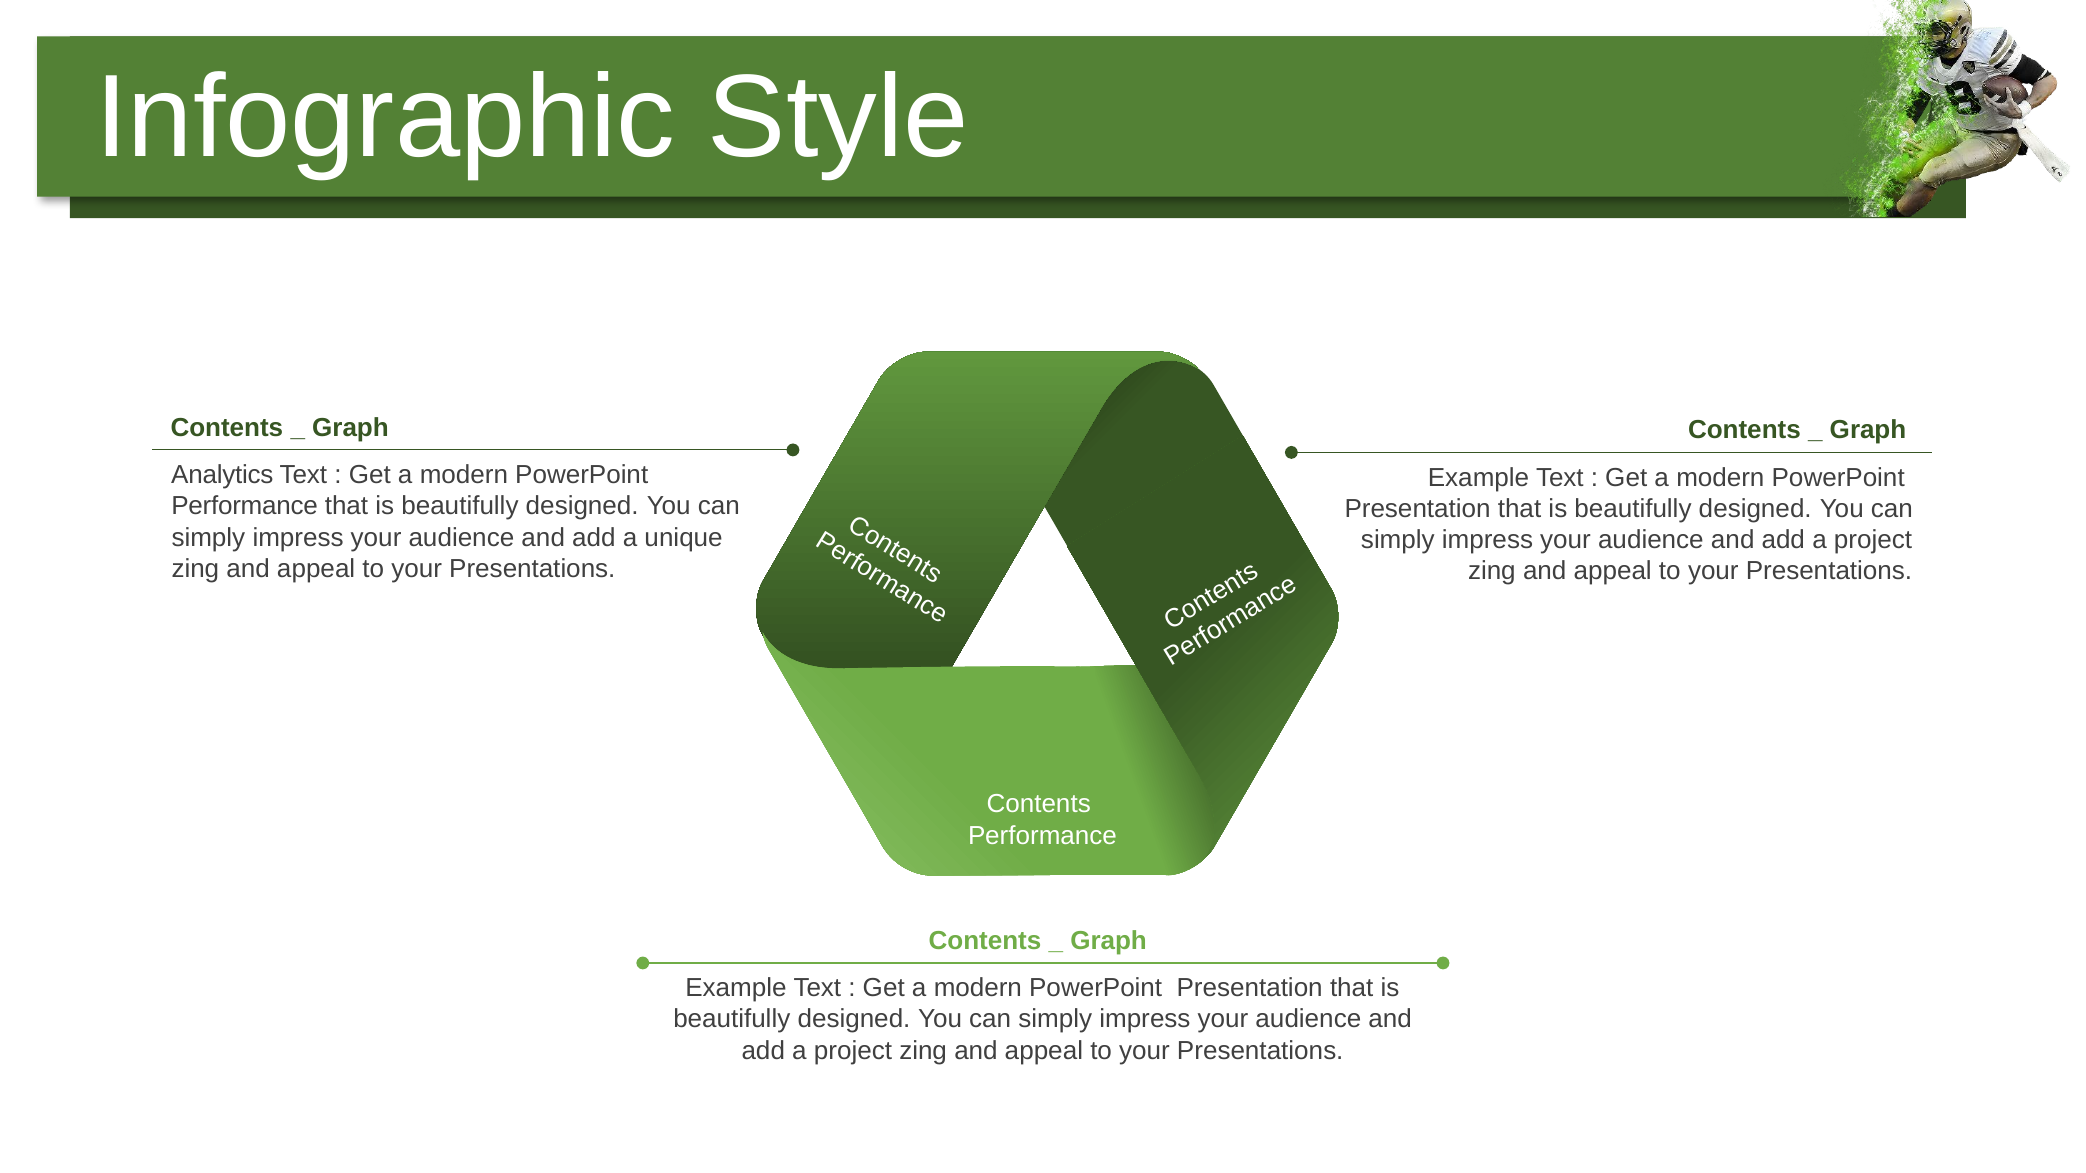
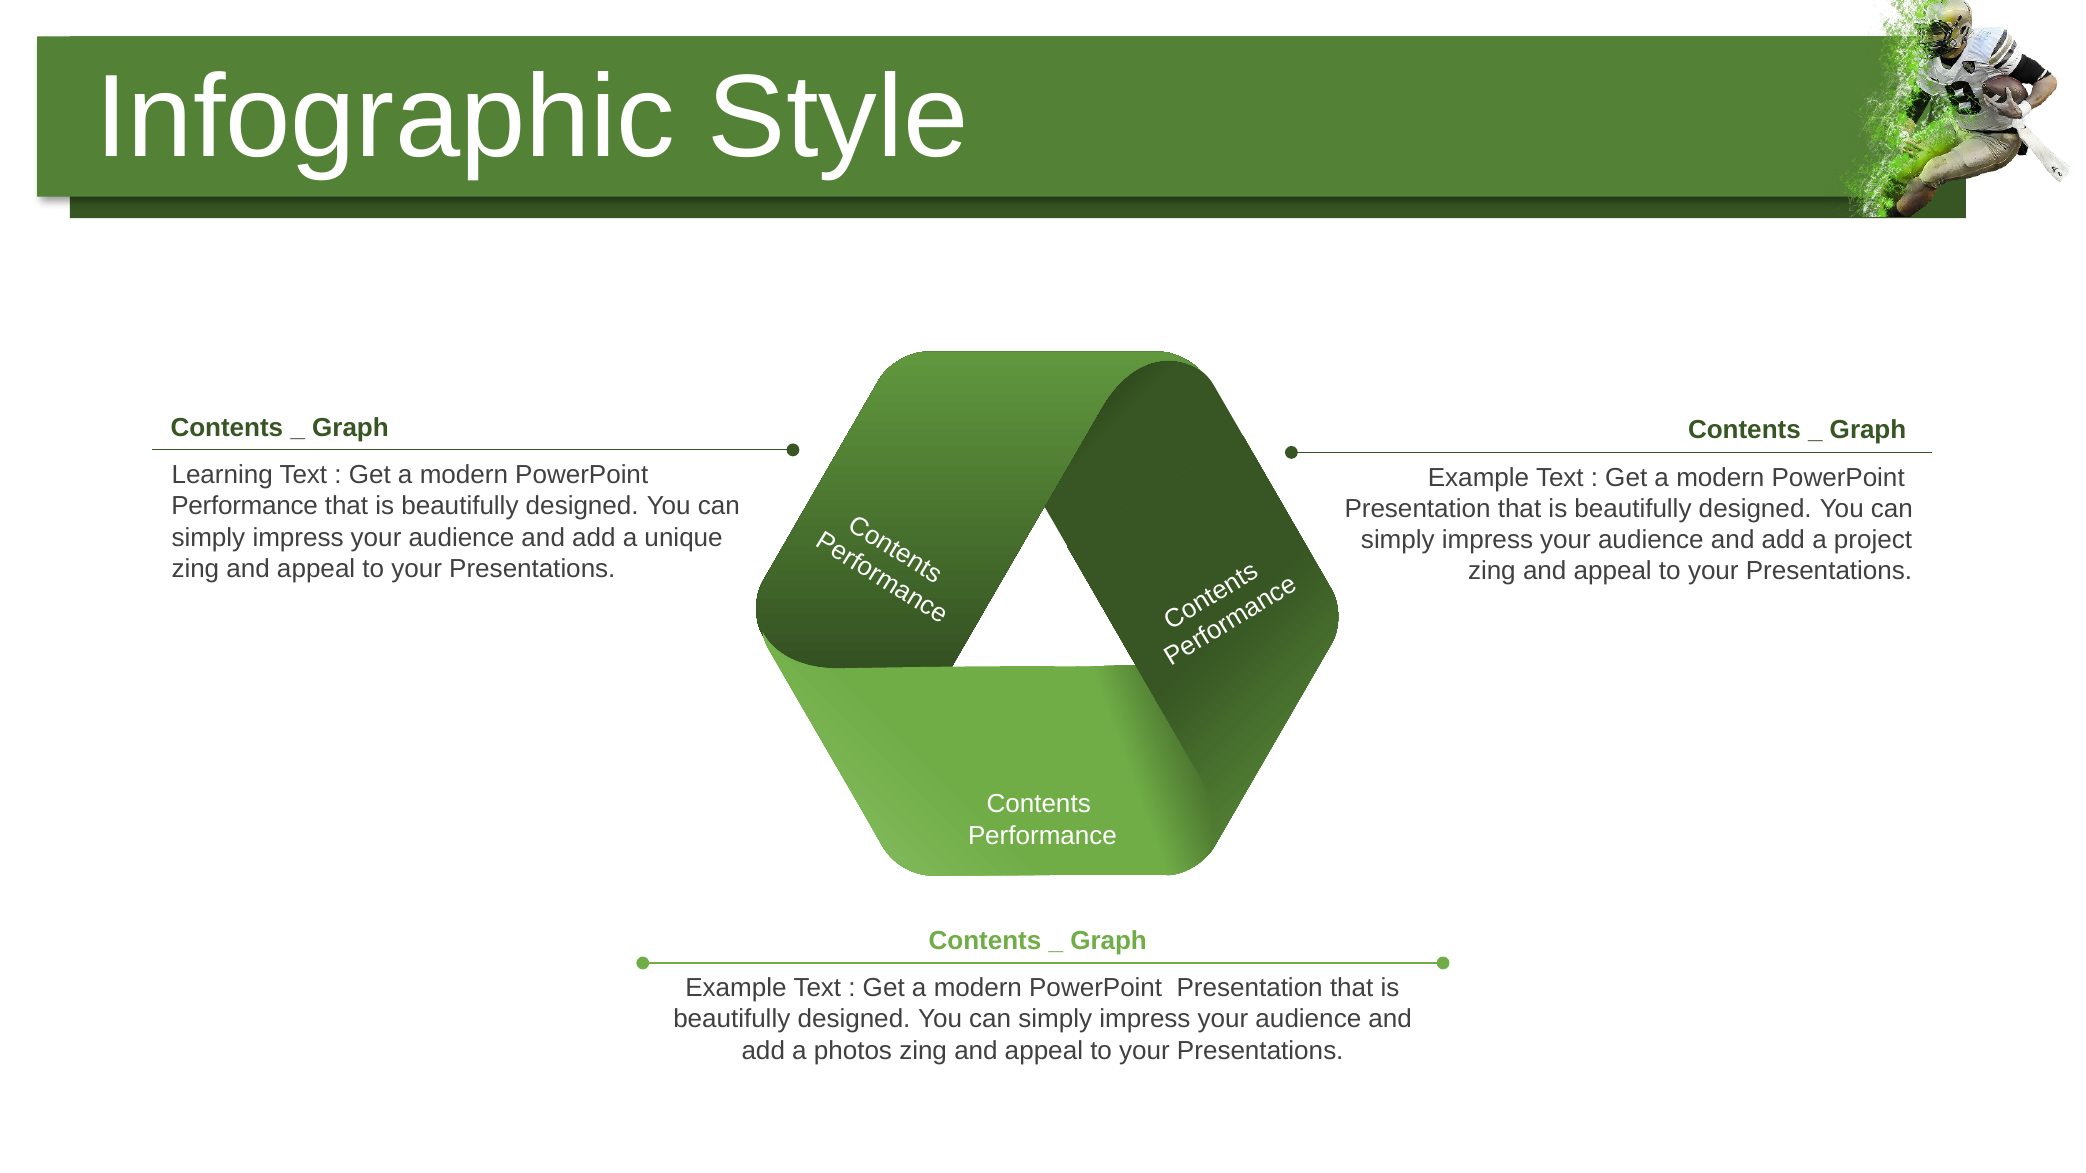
Analytics: Analytics -> Learning (222, 475)
project: project -> photos (853, 1051)
